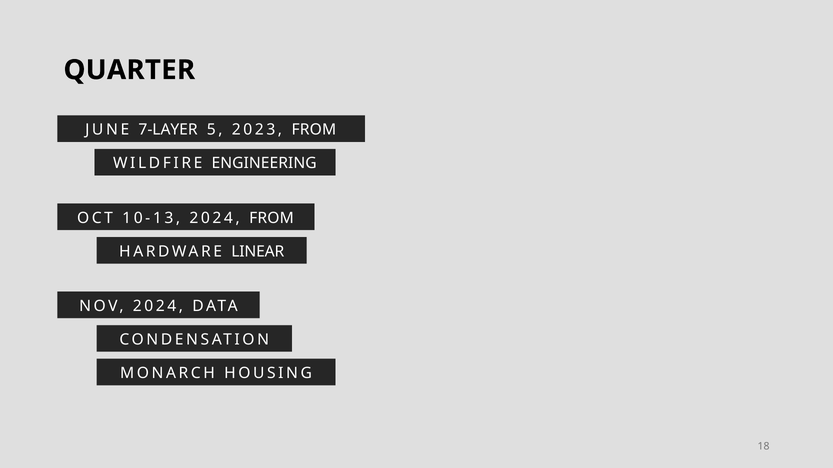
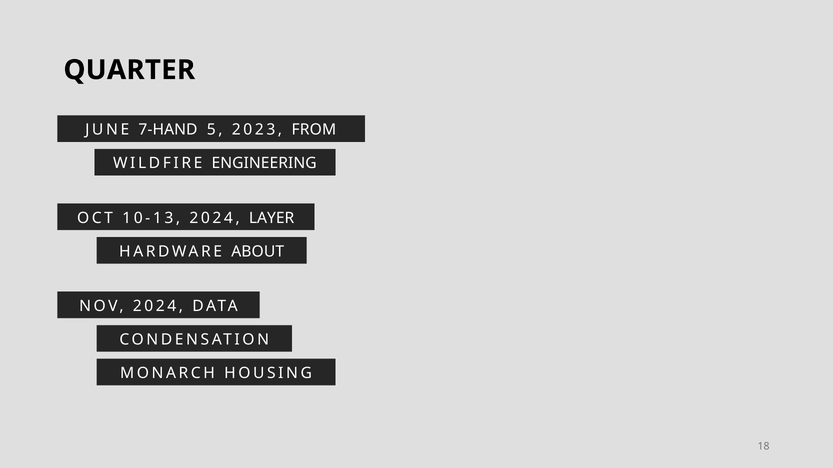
7-LAYER: 7-LAYER -> 7-HAND (168, 130)
2024 FROM: FROM -> LAYER (272, 218)
LINEAR: LINEAR -> ABOUT (258, 252)
